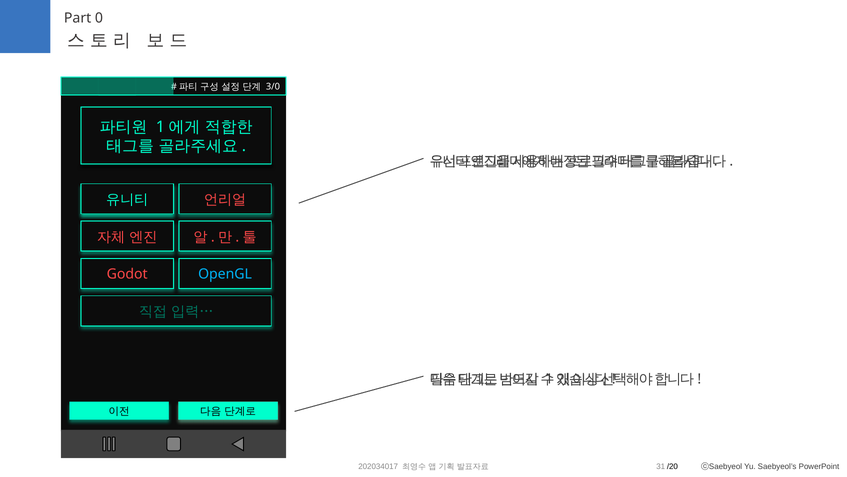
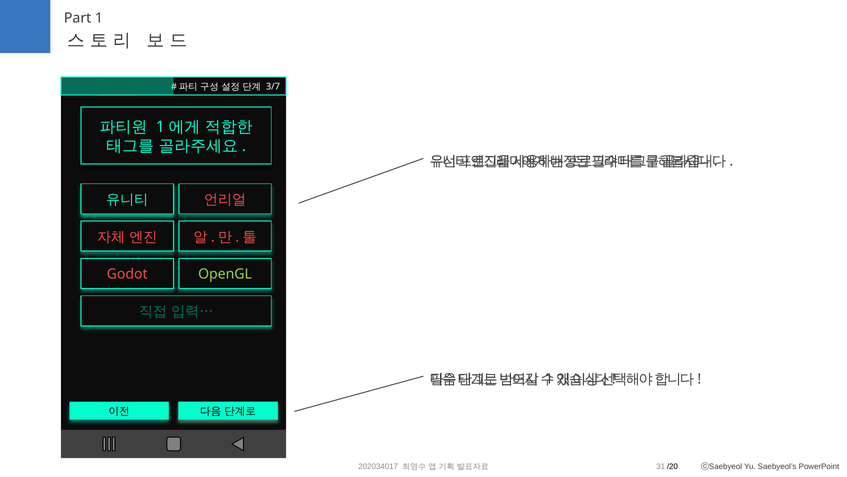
0: 0 -> 1 (99, 18)
3/0: 3/0 -> 3/7 (273, 87)
OpenGL colour: light blue -> light green (225, 274)
